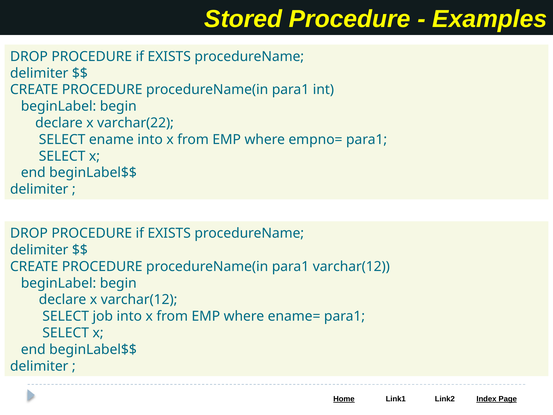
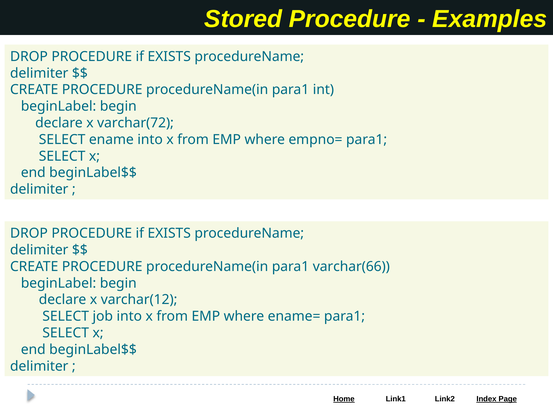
varchar(22: varchar(22 -> varchar(72 (135, 123)
para1 varchar(12: varchar(12 -> varchar(66 (351, 266)
